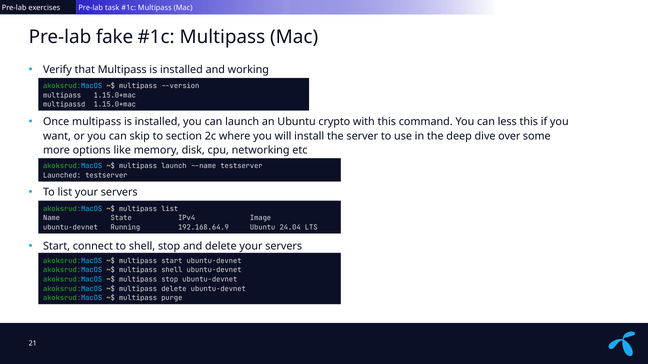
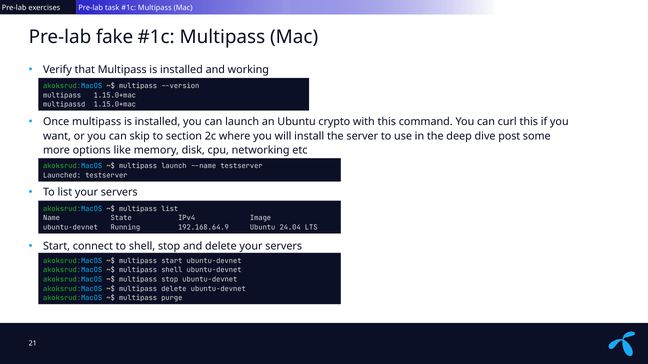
less: less -> curl (507, 122)
over: over -> post (509, 136)
